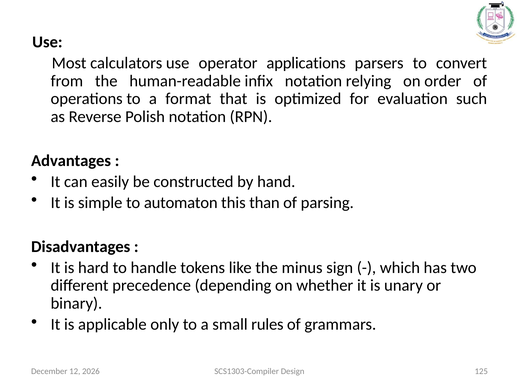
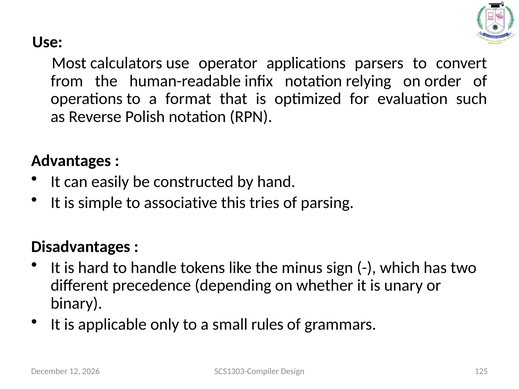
automaton: automaton -> associative (181, 203)
than: than -> tries (264, 203)
